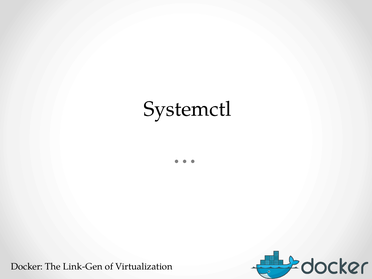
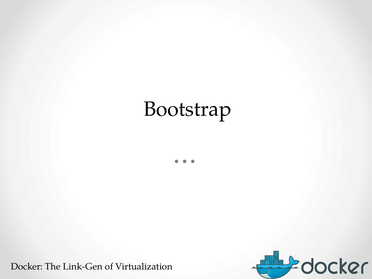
Systemctl: Systemctl -> Bootstrap (187, 109)
